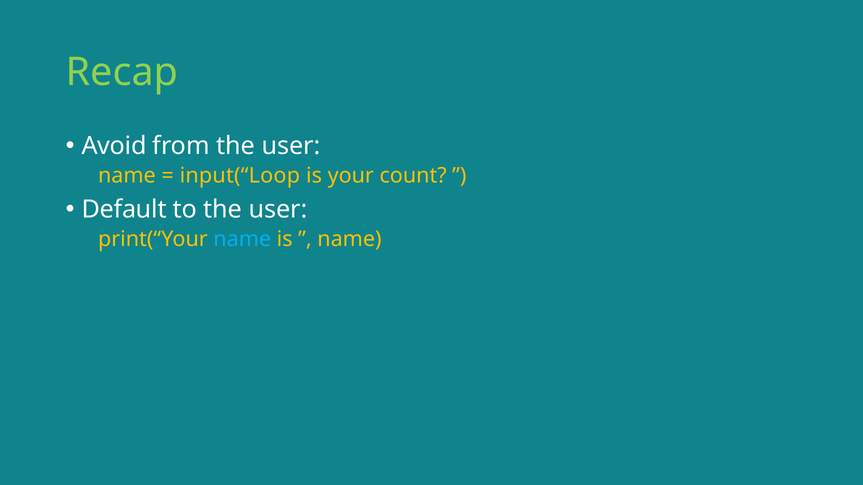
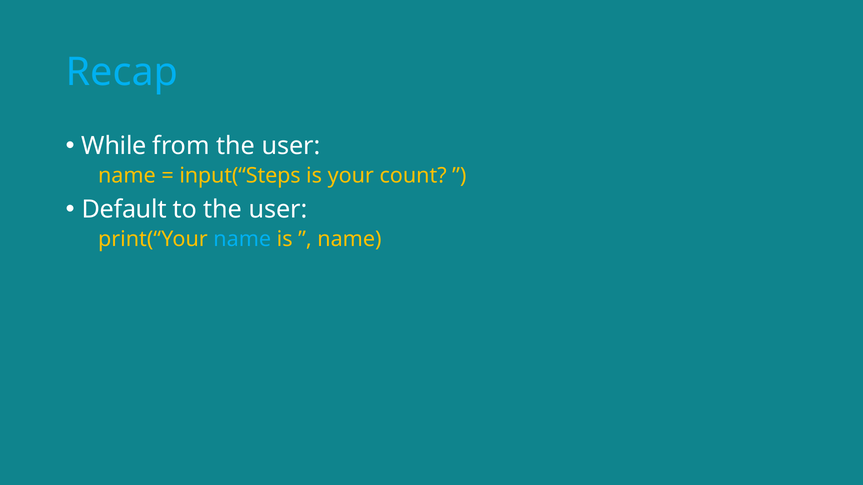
Recap colour: light green -> light blue (122, 72)
Avoid: Avoid -> While (114, 146)
input(“Loop: input(“Loop -> input(“Steps (240, 176)
